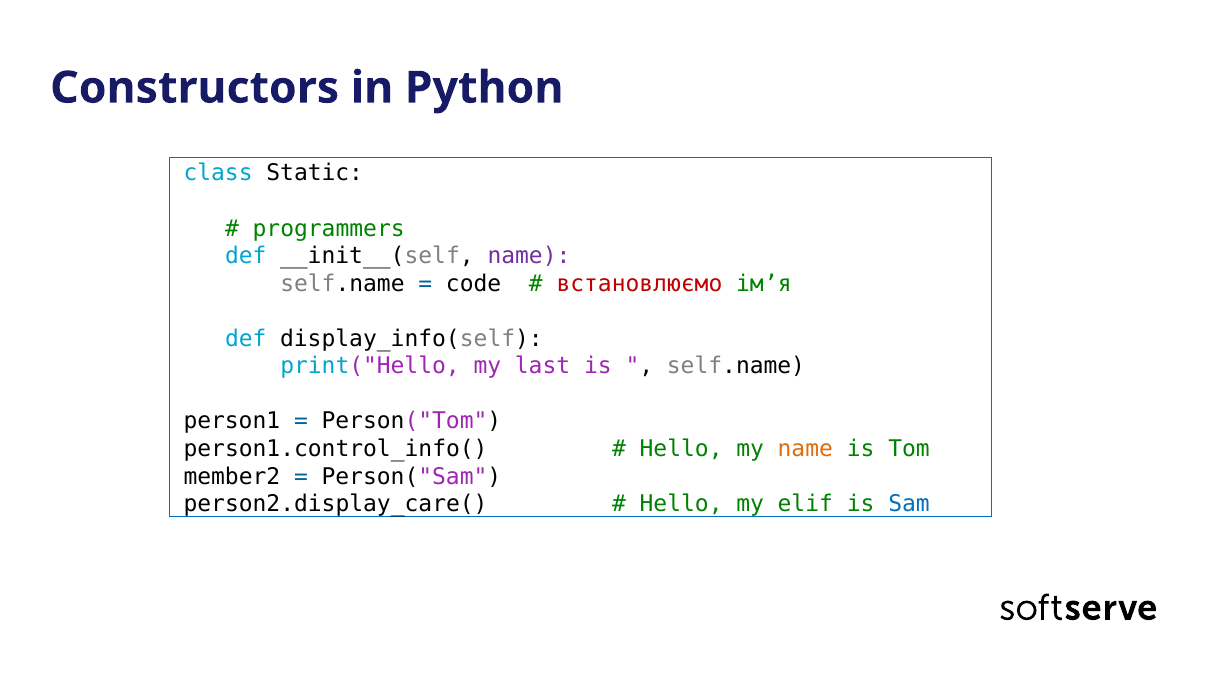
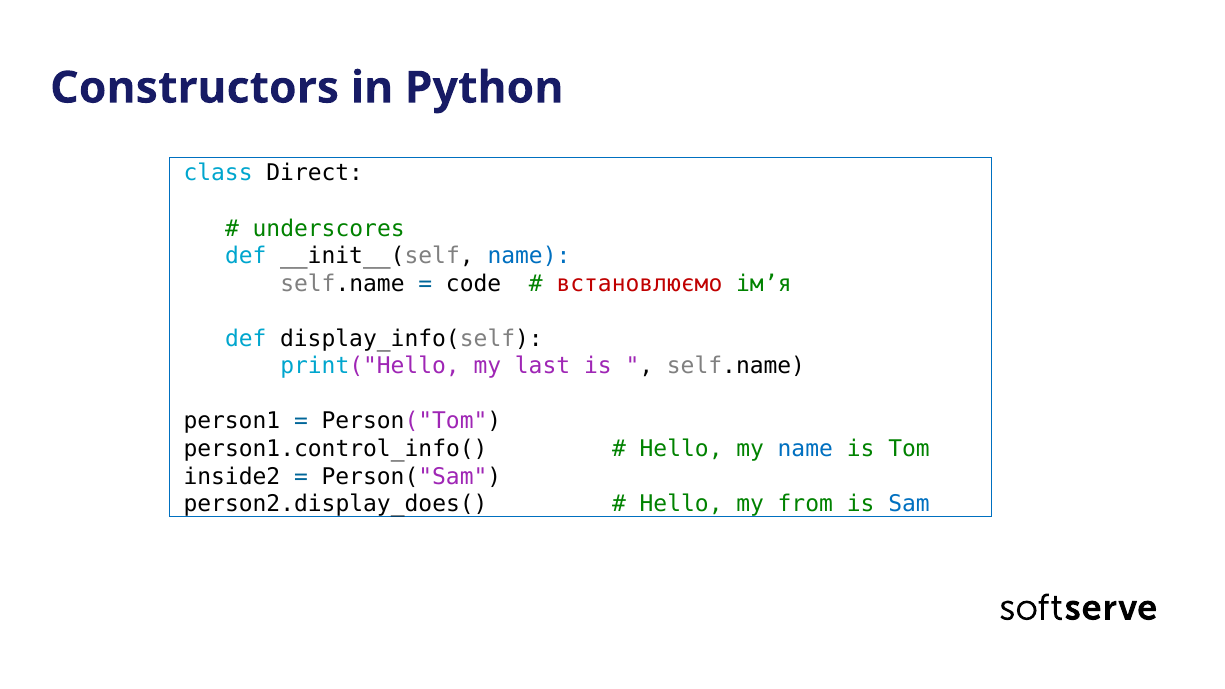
Static: Static -> Direct (315, 173)
programmers: programmers -> underscores (329, 228)
name colour: purple -> blue (529, 256)
name colour: orange -> blue (805, 449)
member2: member2 -> inside2 (232, 477)
person2.display_care(: person2.display_care( -> person2.display_does( (336, 504)
elif: elif -> from (805, 504)
